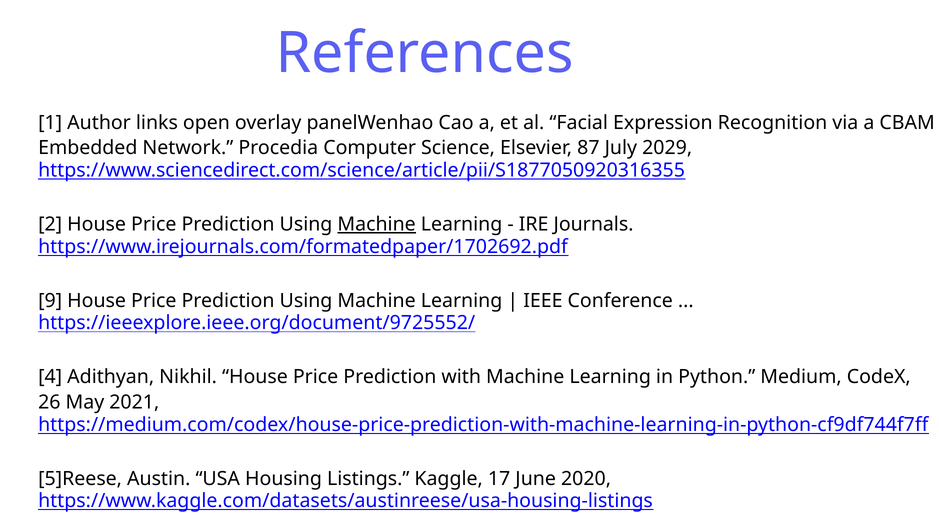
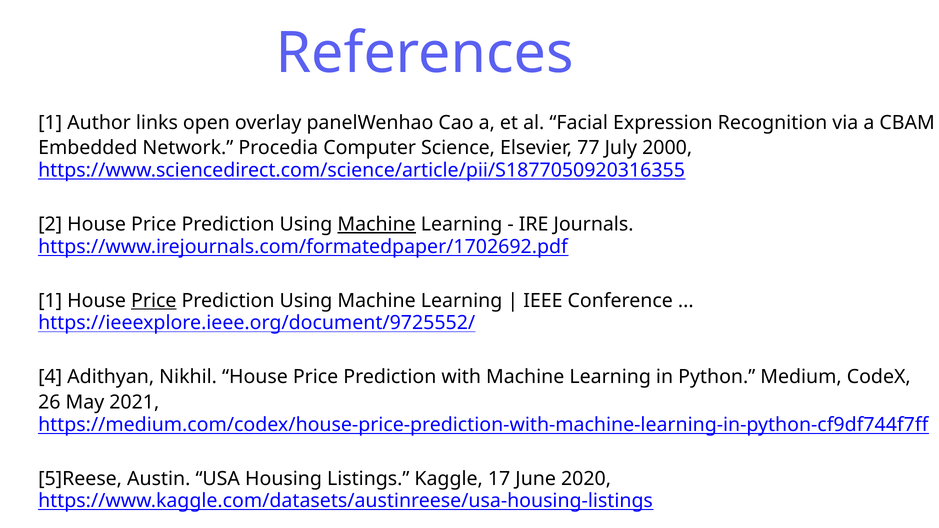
87: 87 -> 77 (588, 148)
2029: 2029 -> 2000 (667, 148)
9: 9 -> 1 (50, 301)
Price underline: none -> present (154, 301)
